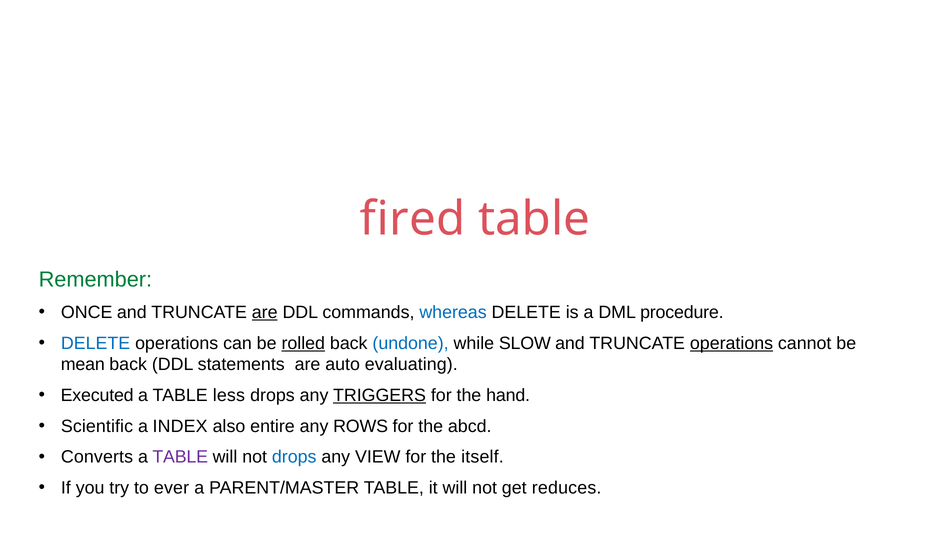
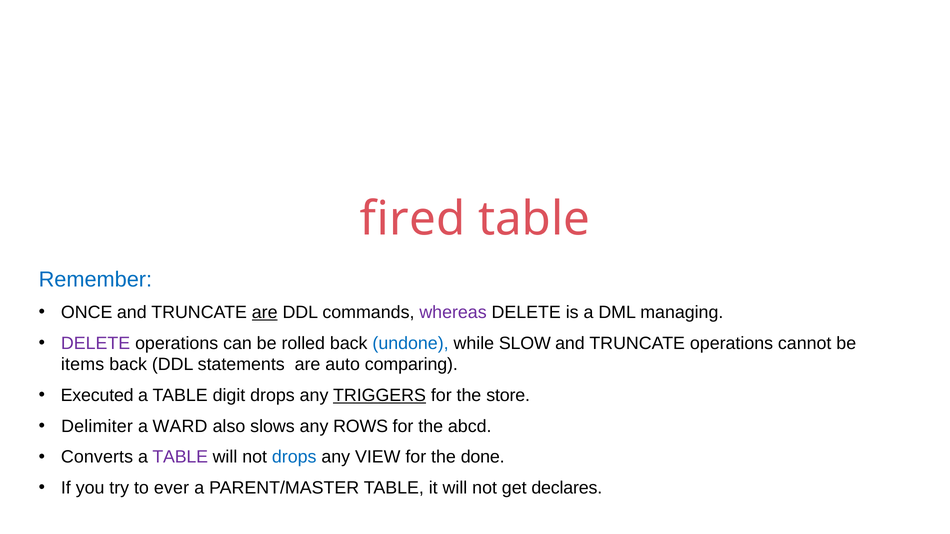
Remember colour: green -> blue (95, 280)
whereas colour: blue -> purple (453, 313)
procedure: procedure -> managing (682, 313)
DELETE colour: blue -> purple (96, 343)
rolled underline: present -> none (303, 343)
operations underline: present -> none (732, 343)
mean: mean -> items (83, 365)
evaluating: evaluating -> comparing (411, 365)
less: less -> digit (229, 396)
hand: hand -> store (508, 396)
Scientific: Scientific -> Delimiter (97, 427)
INDEX: INDEX -> WARD (180, 427)
entire: entire -> slows (272, 427)
itself: itself -> done (483, 457)
reduces: reduces -> declares (567, 488)
